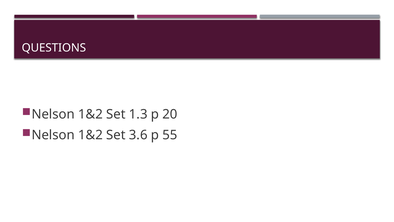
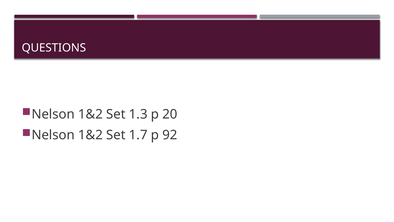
3.6: 3.6 -> 1.7 (138, 135)
55: 55 -> 92 (170, 135)
